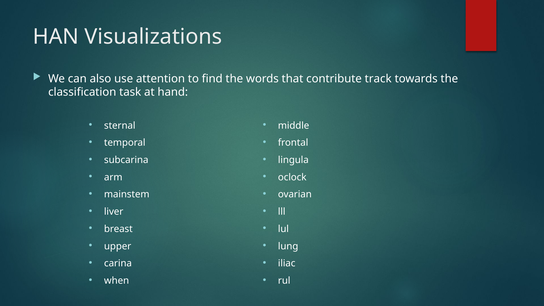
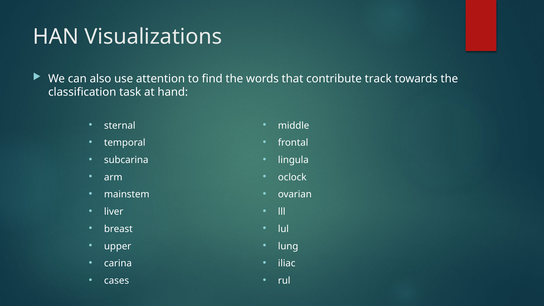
when: when -> cases (117, 281)
